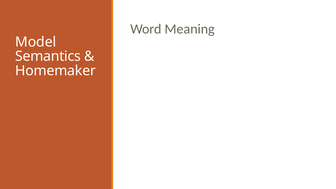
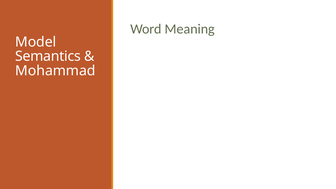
Homemaker: Homemaker -> Mohammad (55, 71)
